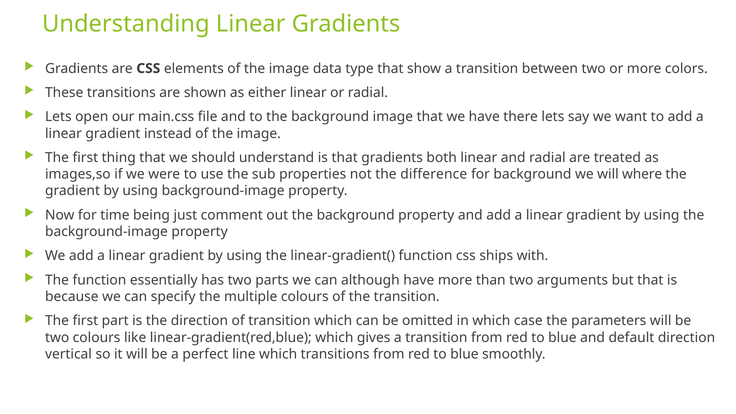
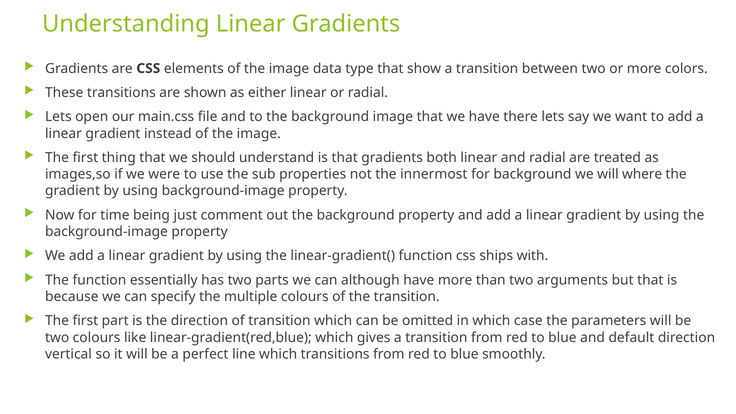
difference: difference -> innermost (434, 174)
